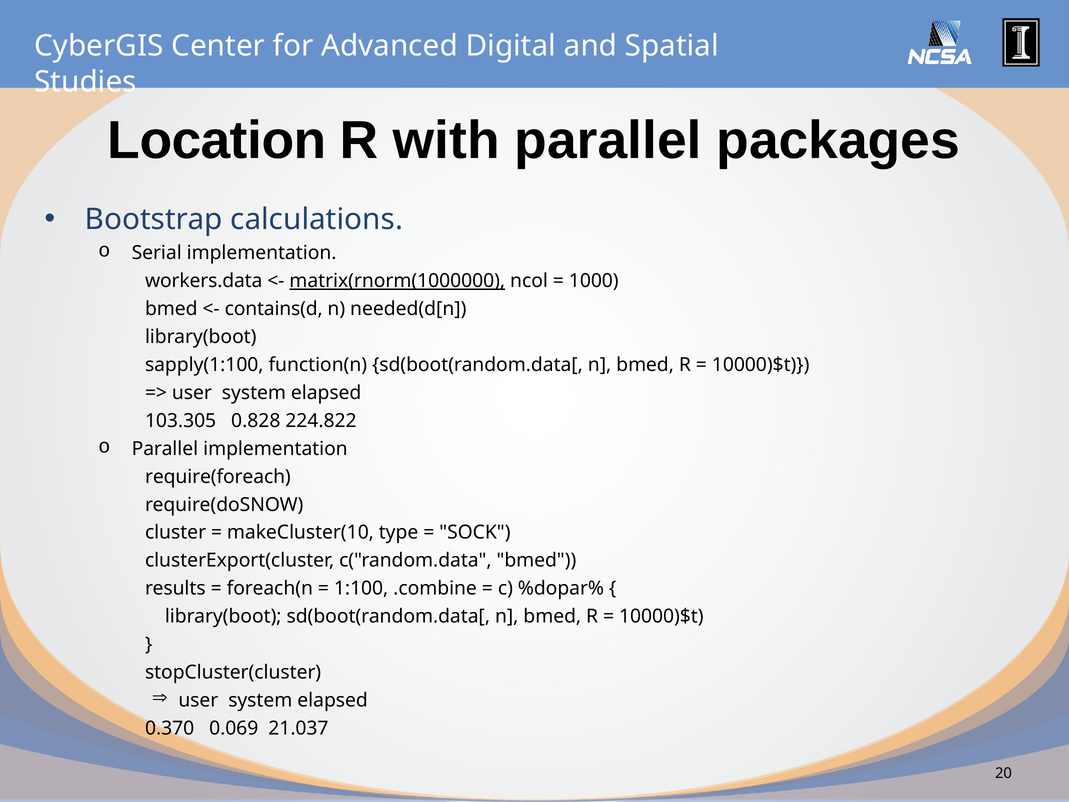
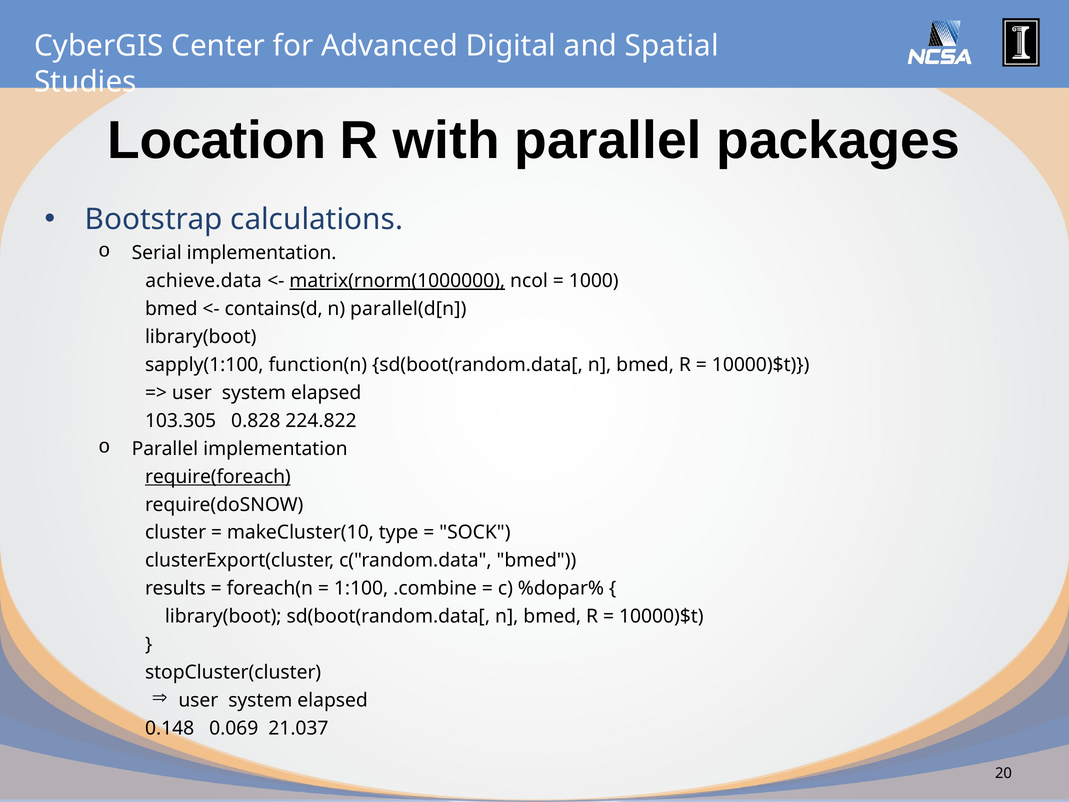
workers.data: workers.data -> achieve.data (204, 281)
needed(d[n: needed(d[n -> parallel(d[n (408, 309)
require(foreach underline: none -> present (218, 477)
0.370: 0.370 -> 0.148 (170, 728)
